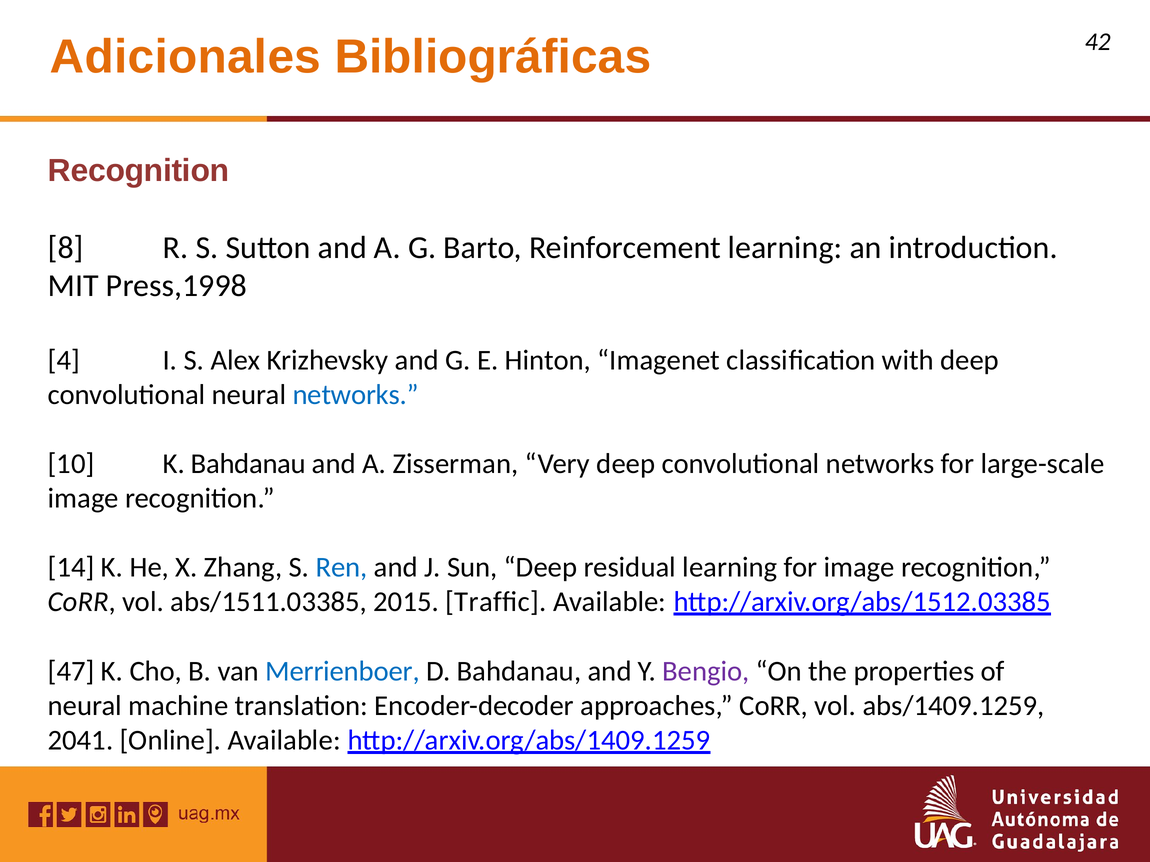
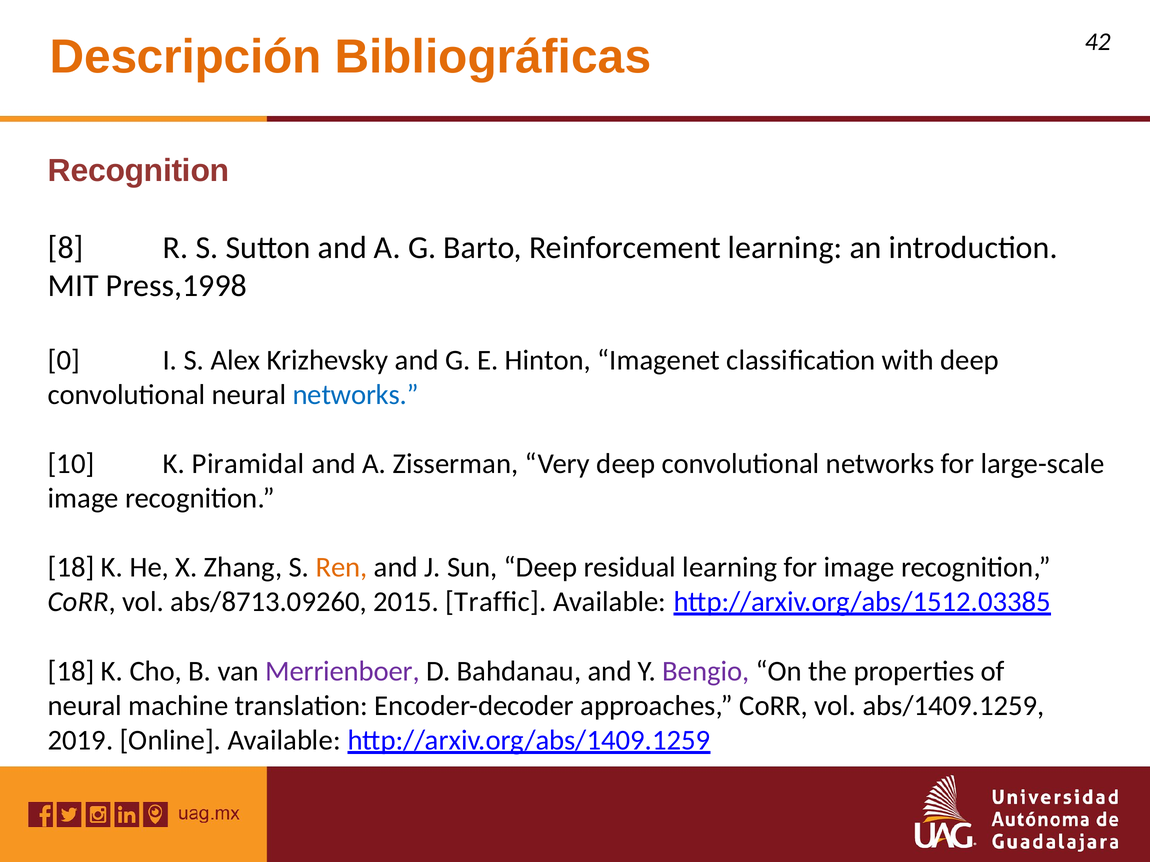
Adicionales: Adicionales -> Descripción (186, 57)
4: 4 -> 0 (64, 361)
K Bahdanau: Bahdanau -> Piramidal (248, 464)
14: 14 -> 18 (71, 568)
Ren colour: blue -> orange (342, 568)
abs/1511.03385: abs/1511.03385 -> abs/8713.09260 (269, 602)
47: 47 -> 18 (71, 672)
Merrienboer colour: blue -> purple (343, 672)
2041: 2041 -> 2019 (81, 741)
